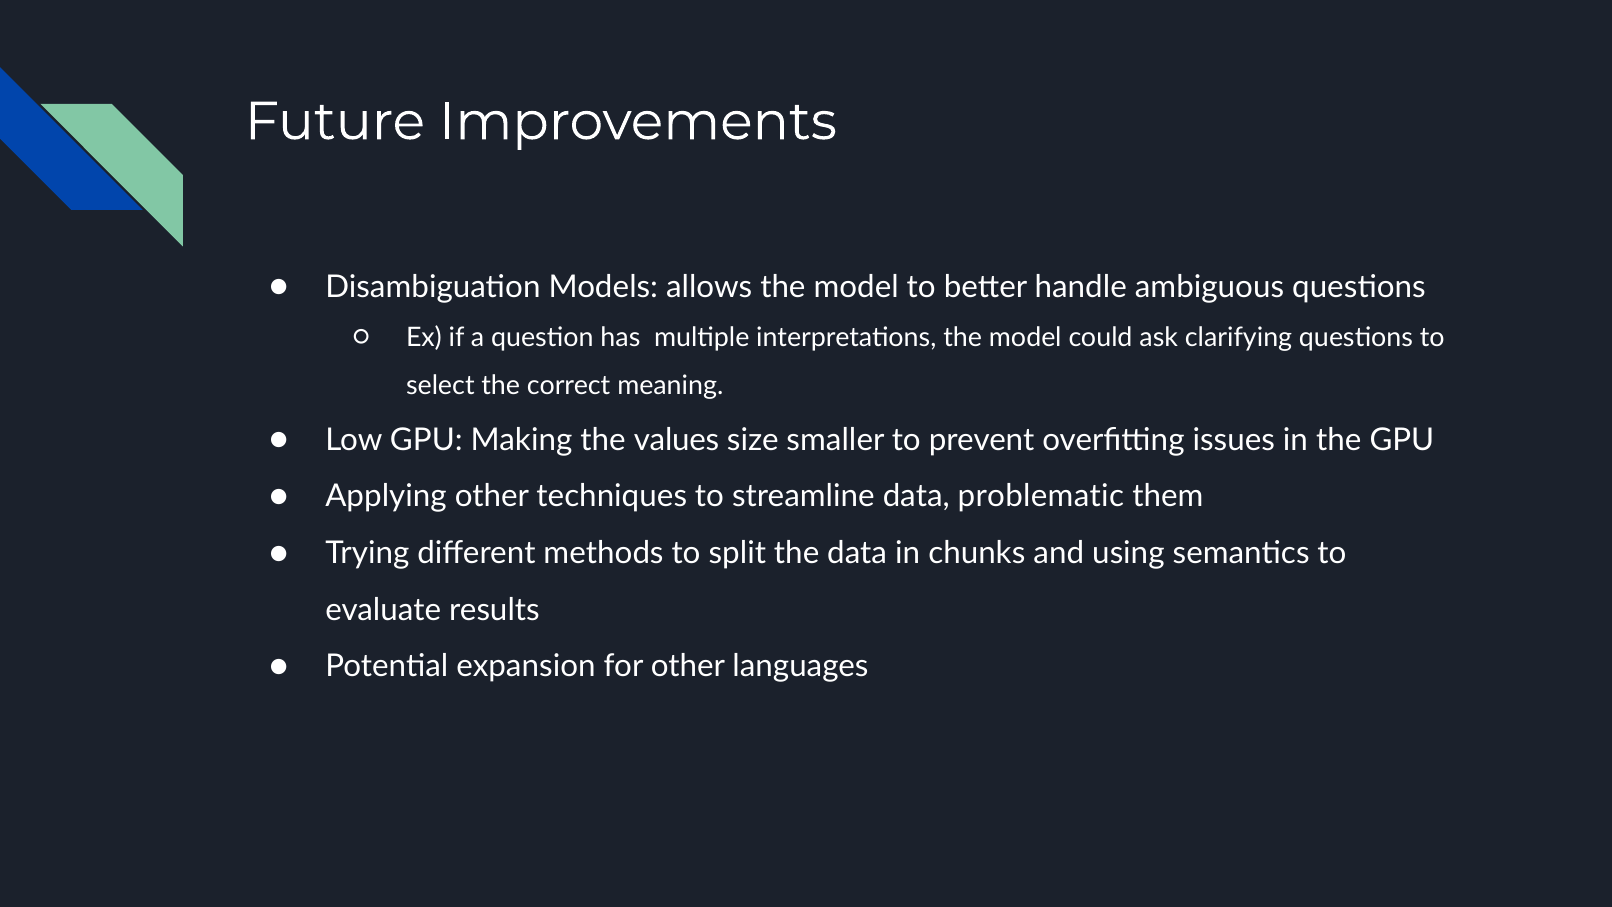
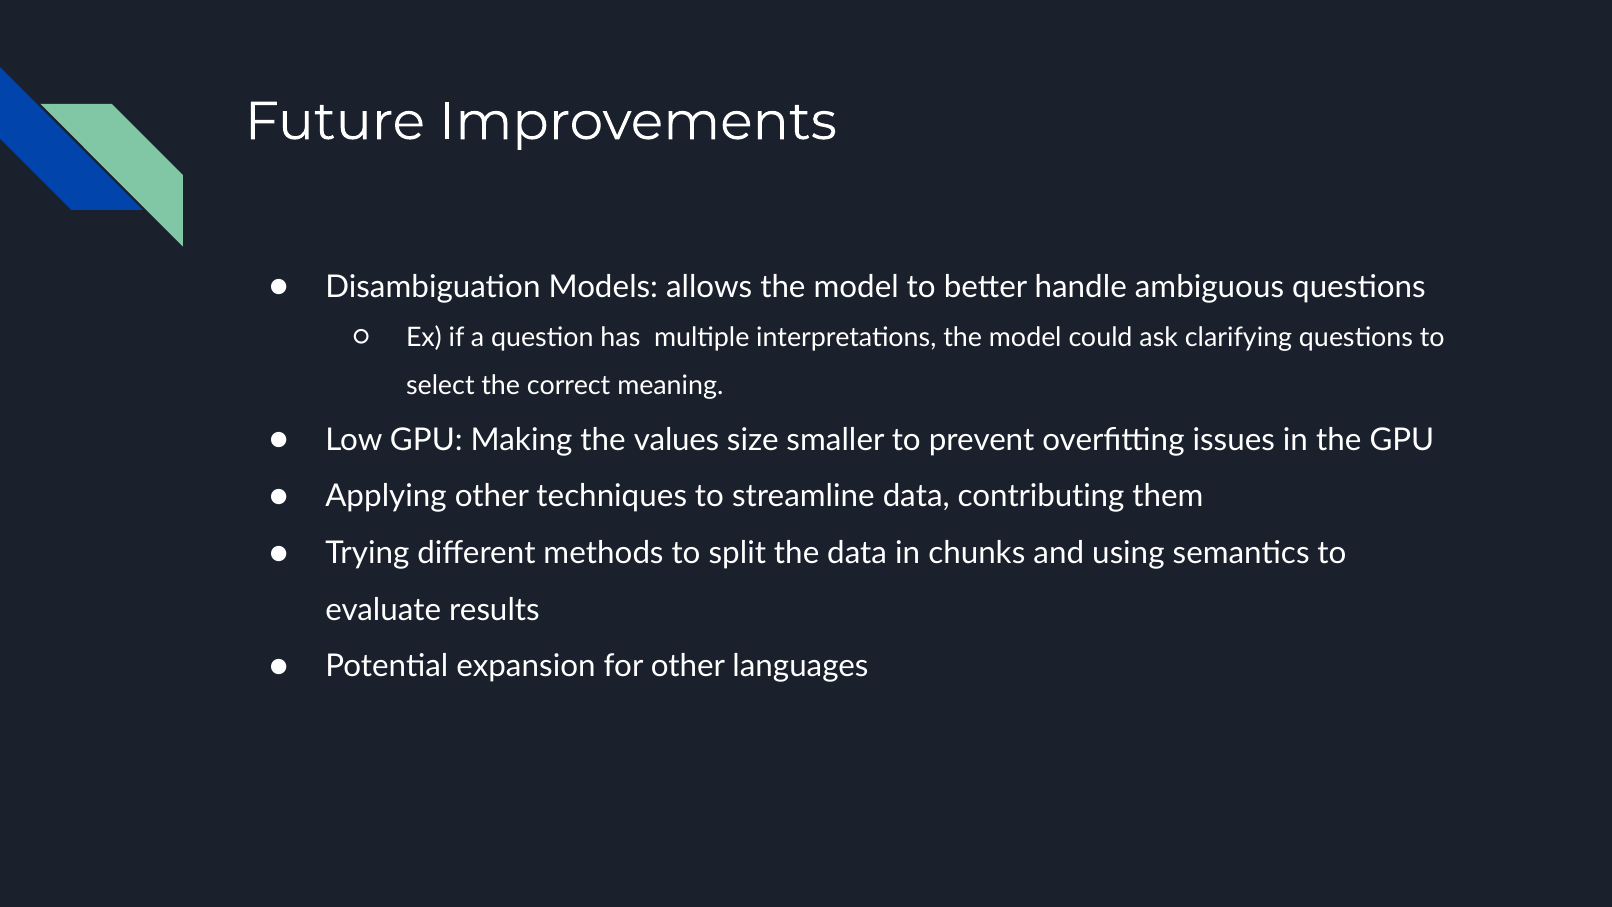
problematic: problematic -> contributing (1041, 496)
